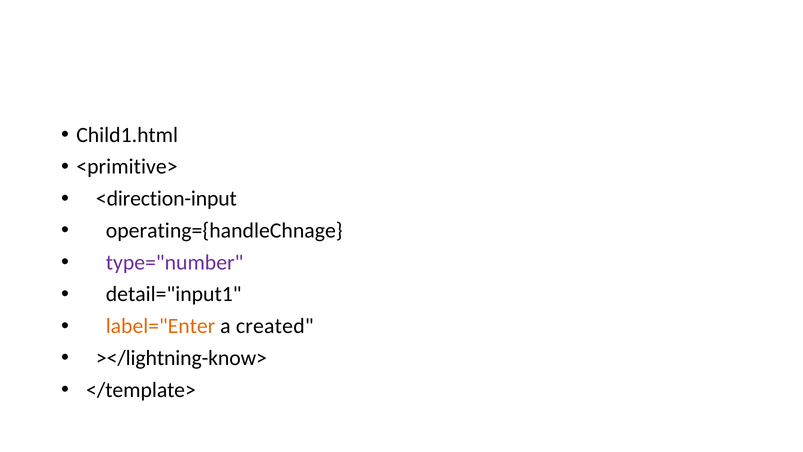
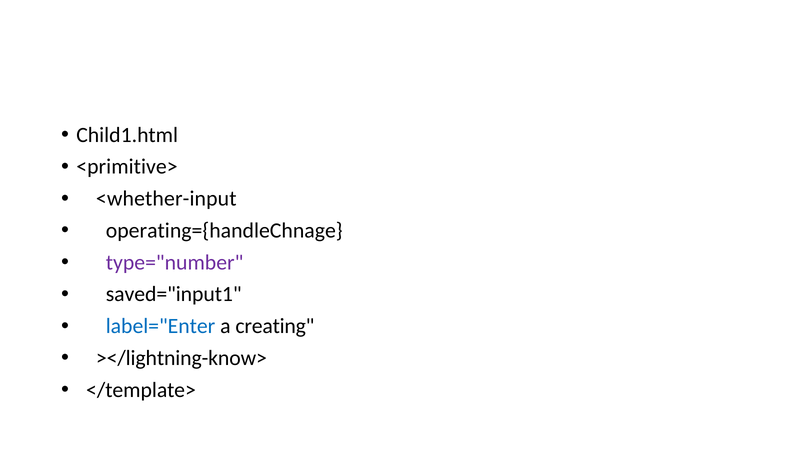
<direction-input: <direction-input -> <whether-input (166, 199)
detail="input1: detail="input1 -> saved="input1 (174, 294)
label="Enter colour: orange -> blue (161, 326)
created: created -> creating (275, 326)
